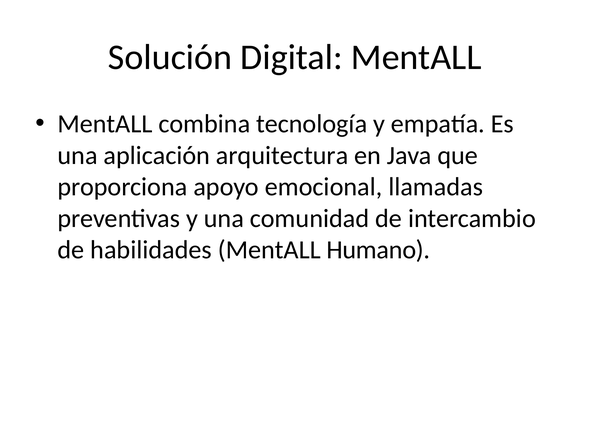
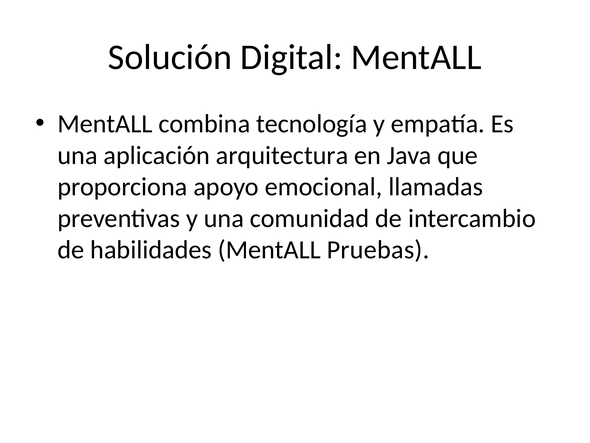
Humano: Humano -> Pruebas (378, 250)
